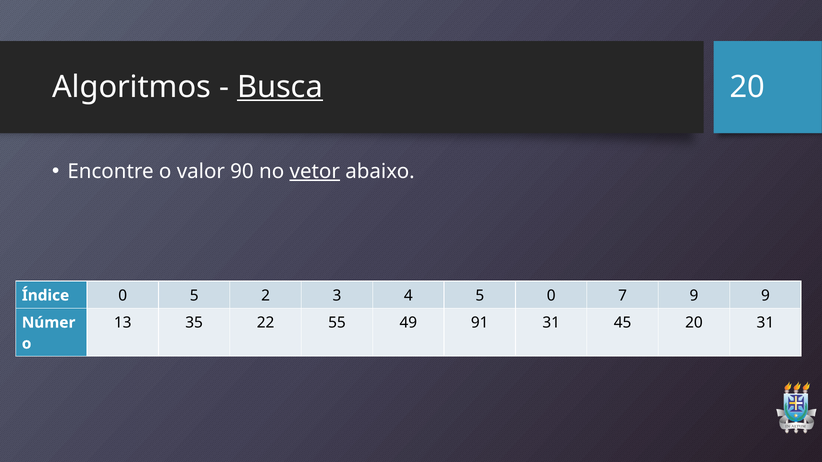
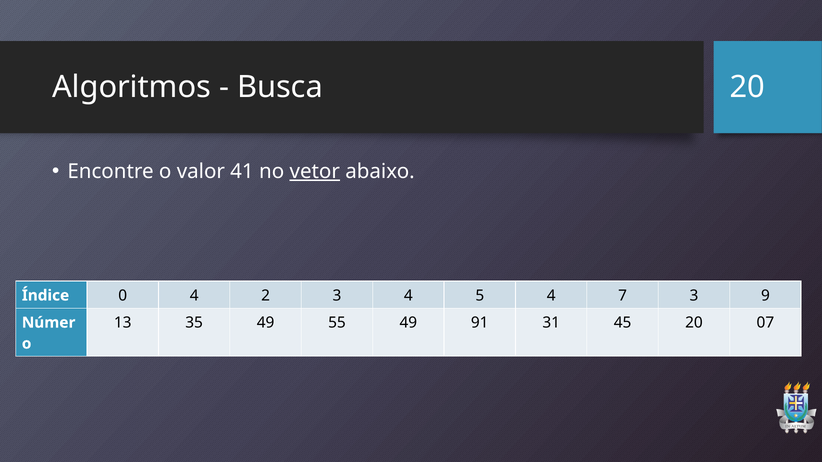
Busca underline: present -> none (280, 87)
90: 90 -> 41 (242, 172)
0 5: 5 -> 4 (194, 296)
5 0: 0 -> 4 (551, 296)
7 9: 9 -> 3 (694, 296)
35 22: 22 -> 49 (266, 323)
20 31: 31 -> 07 (765, 323)
